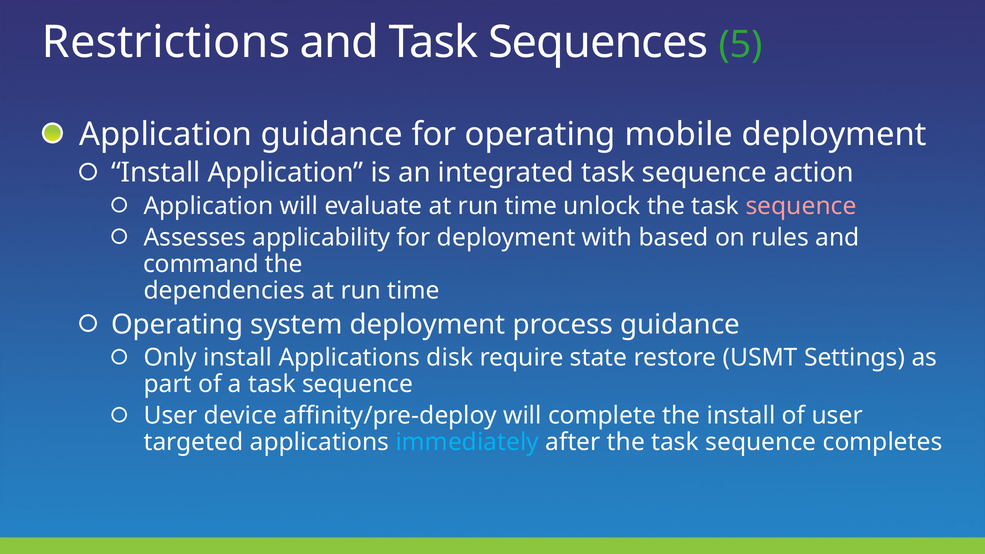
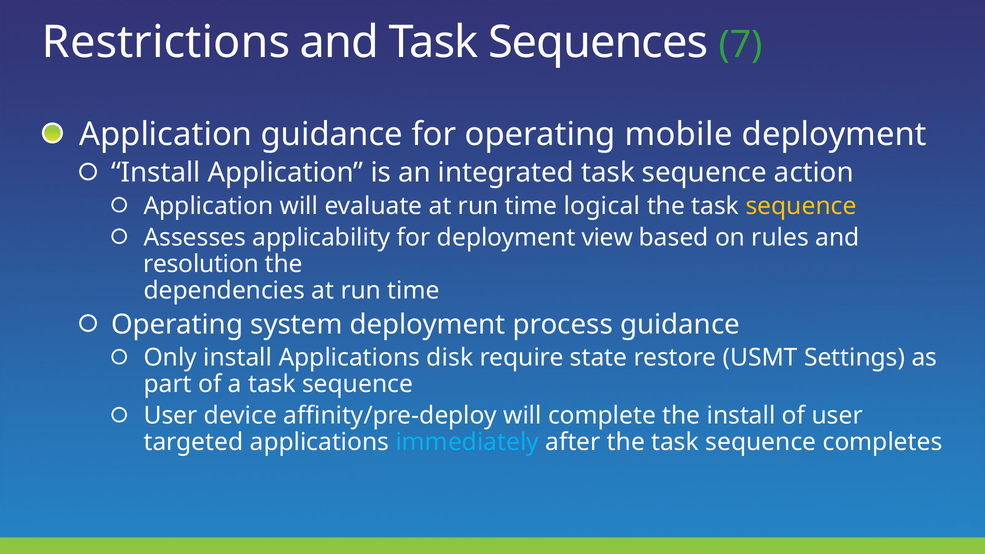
5: 5 -> 7 (741, 45)
unlock: unlock -> logical (602, 206)
sequence colour: pink -> yellow (801, 206)
with: with -> view (607, 238)
command: command -> resolution (201, 264)
